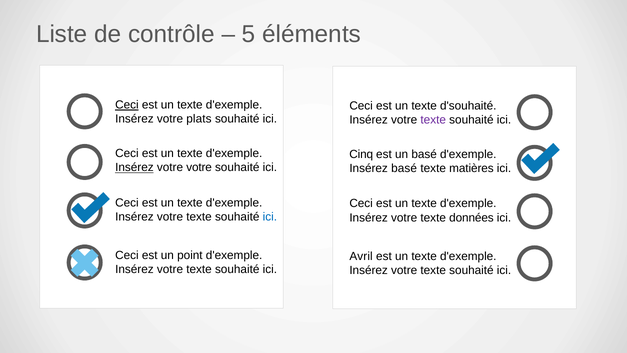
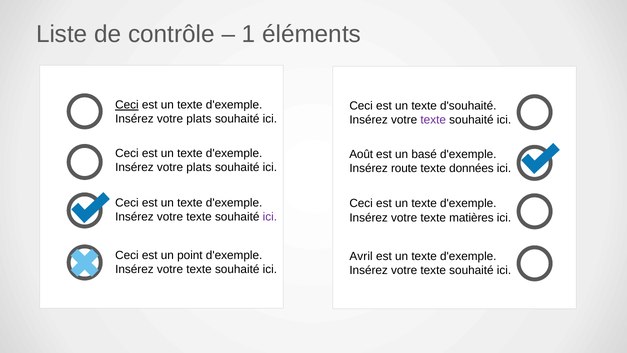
5: 5 -> 1 (249, 34)
Cinq: Cinq -> Août (361, 154)
Insérez underline: present -> none (134, 167)
votre: votre -> plats (199, 167)
Insérez basé: basé -> route (404, 168)
matières: matières -> données (471, 168)
ici colour: blue -> purple (270, 217)
données: données -> matières (471, 217)
